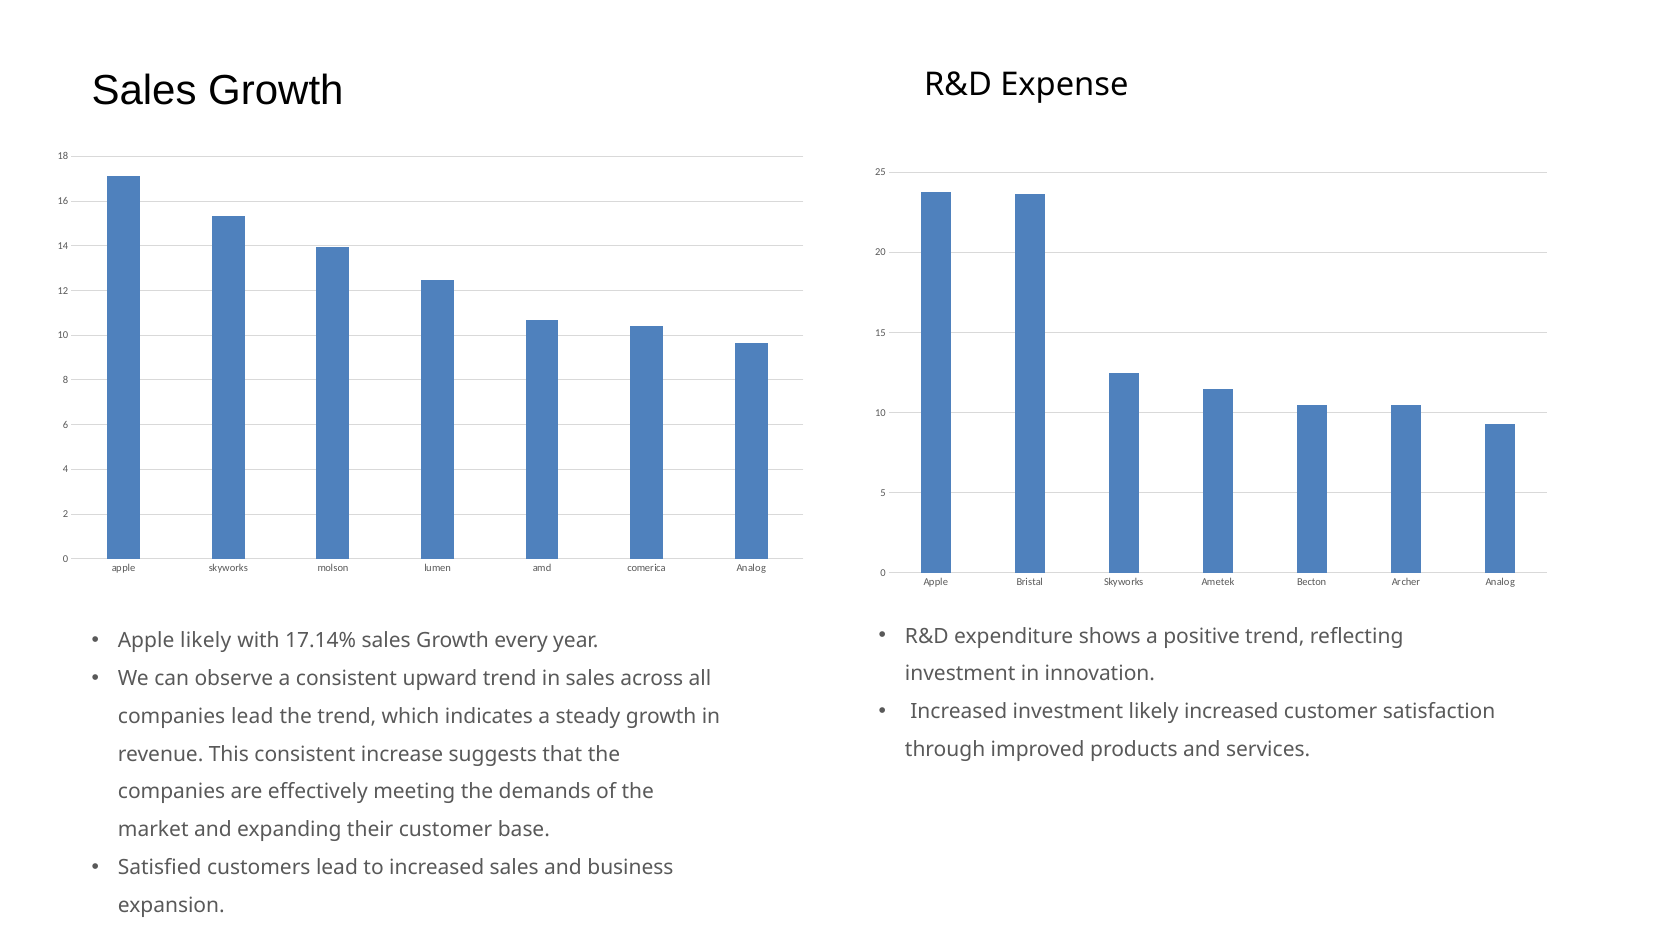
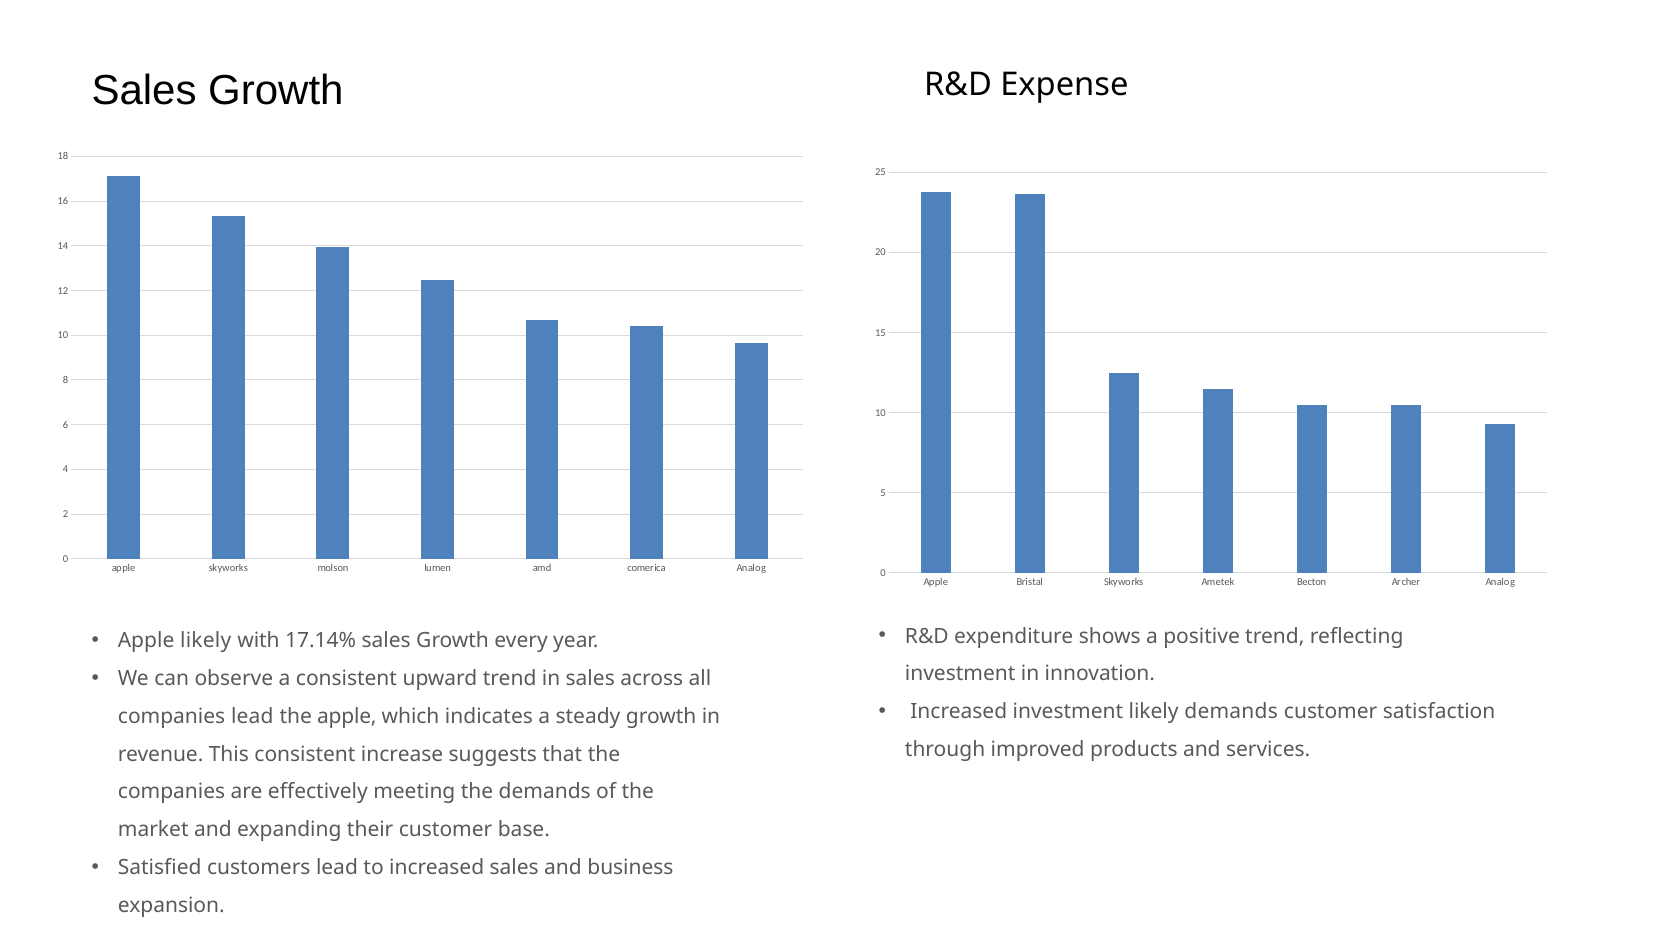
likely increased: increased -> demands (1231, 712)
the trend: trend -> apple (347, 716)
